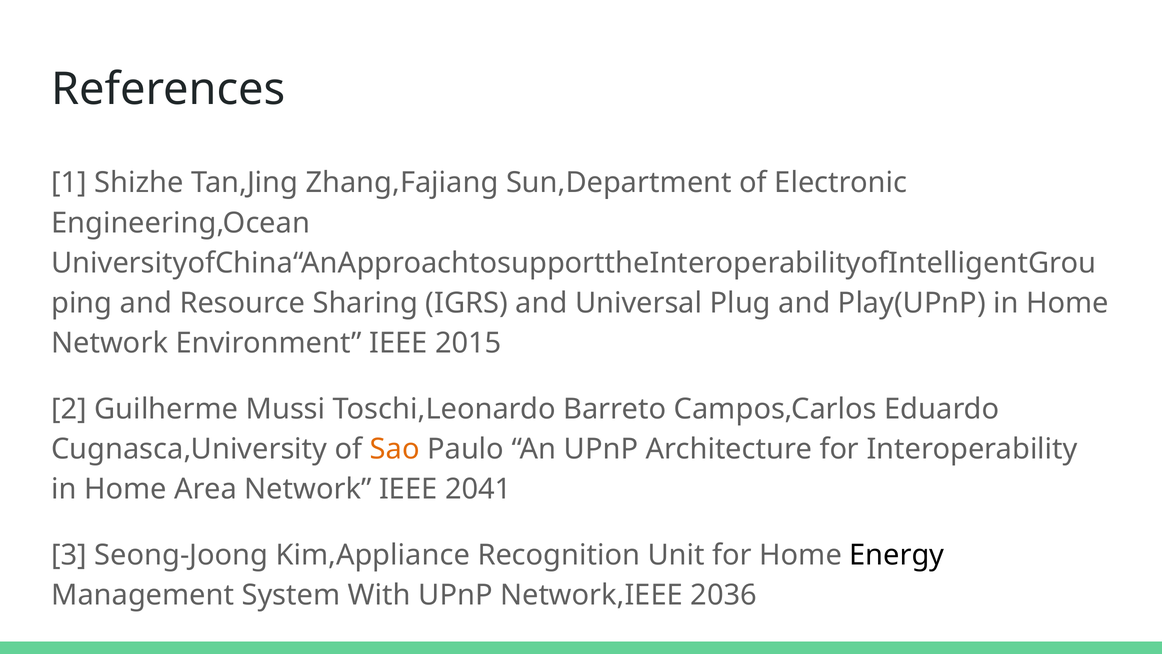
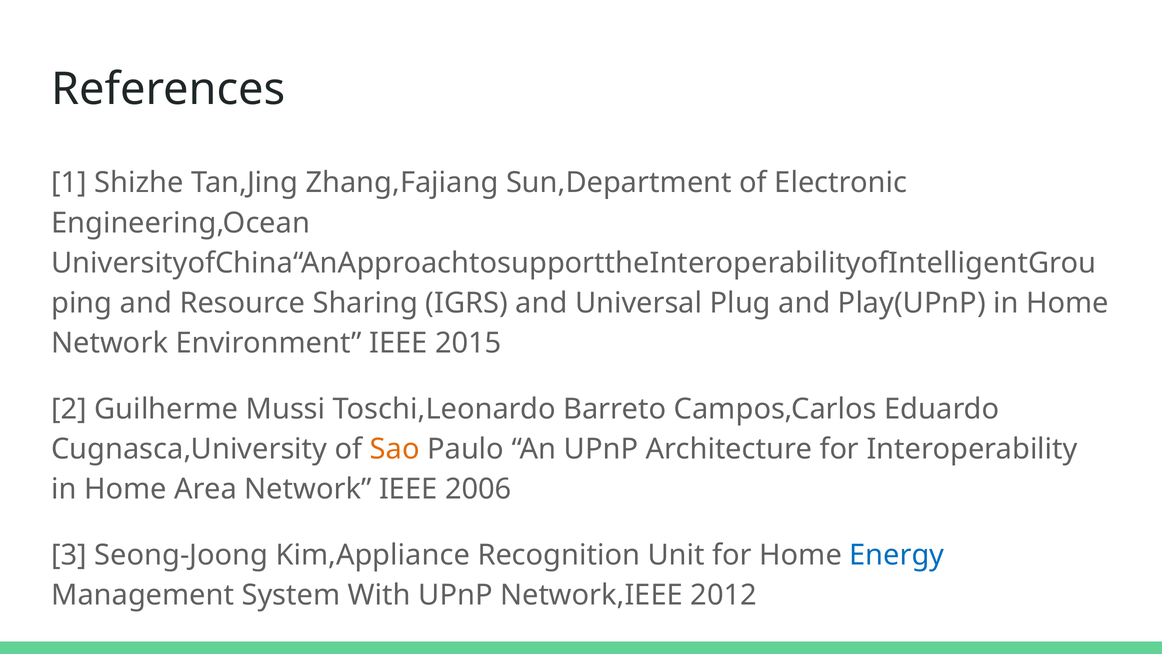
2041: 2041 -> 2006 (478, 489)
Energy colour: black -> blue (897, 555)
2036: 2036 -> 2012 (724, 595)
